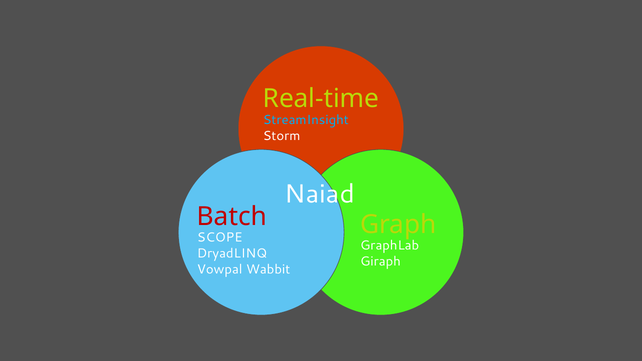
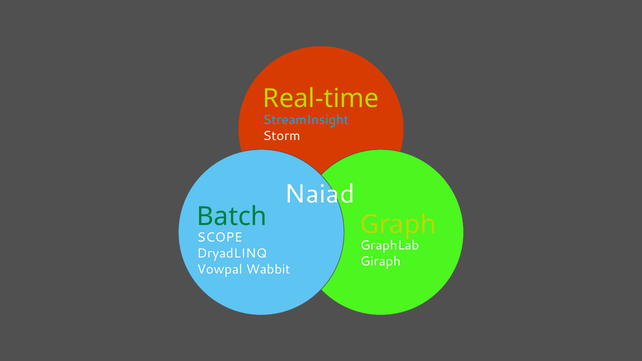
Batch colour: red -> green (232, 216)
